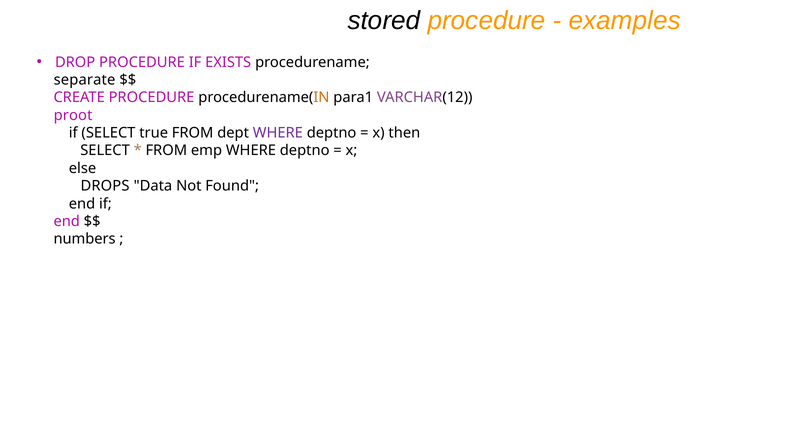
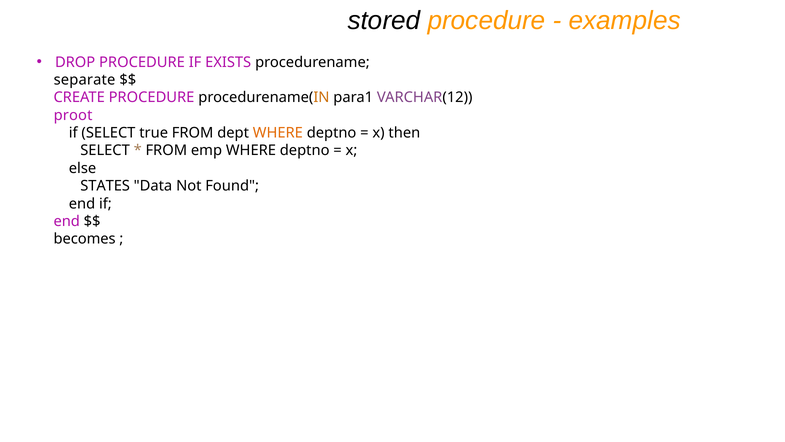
WHERE colour: purple -> orange (278, 133)
DROPS: DROPS -> STATES (105, 186)
numbers: numbers -> becomes (85, 239)
